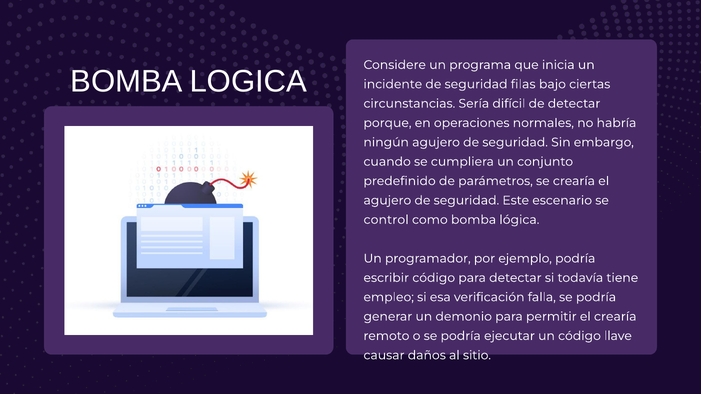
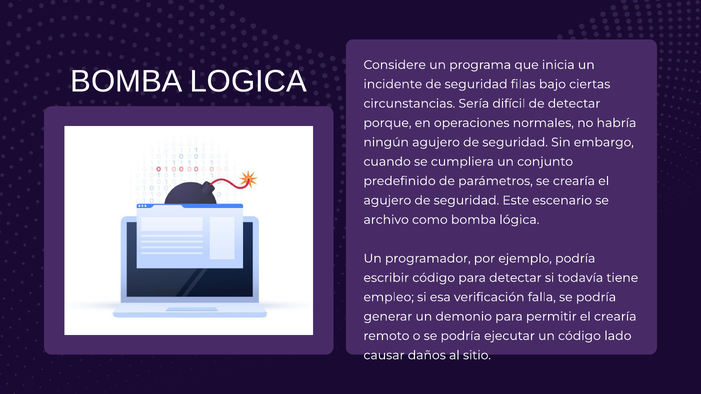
control: control -> archivo (386, 220)
llave: llave -> lado (618, 336)
